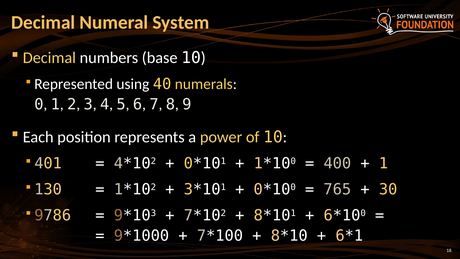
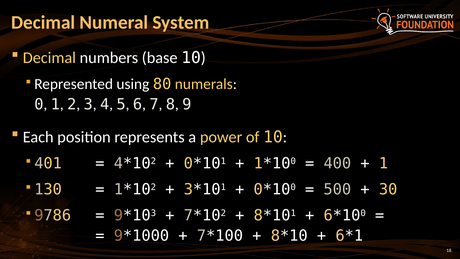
40: 40 -> 80 (162, 84)
765: 765 -> 500 (337, 189)
